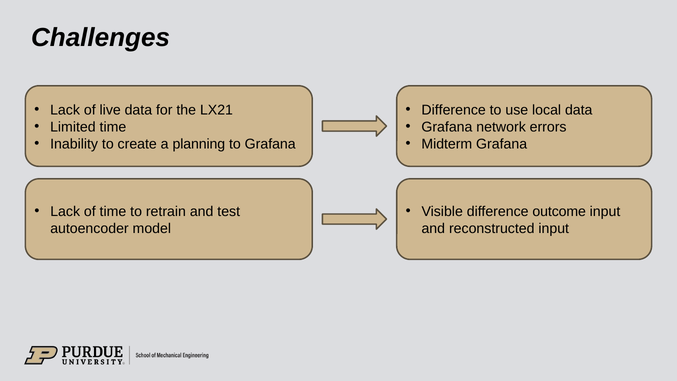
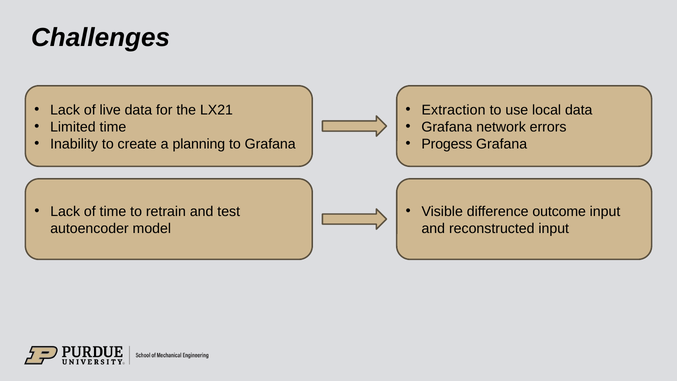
Difference: Difference -> Extraction (454, 110)
Midterm: Midterm -> Progess (447, 144)
